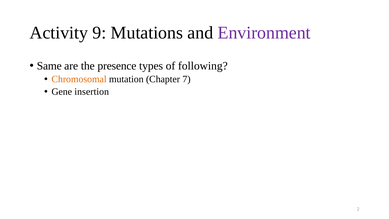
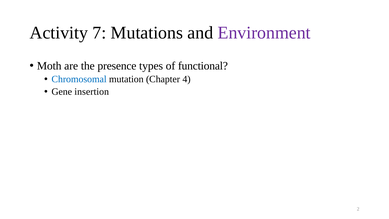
9: 9 -> 7 (99, 33)
Same: Same -> Moth (49, 66)
following: following -> functional (203, 66)
Chromosomal colour: orange -> blue (79, 79)
7: 7 -> 4 (187, 79)
